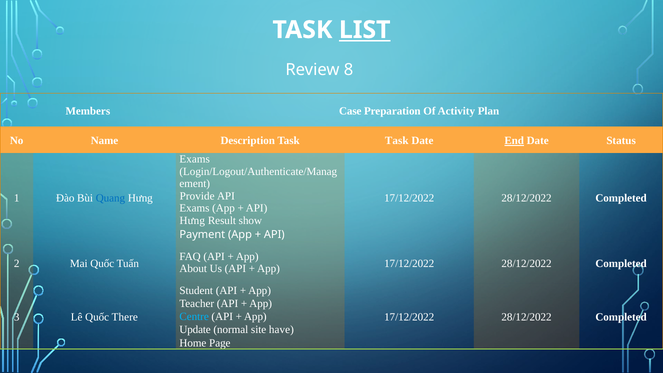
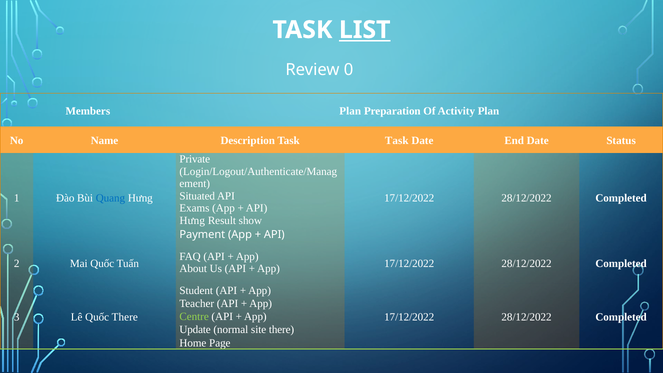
8: 8 -> 0 (349, 70)
Members Case: Case -> Plan (350, 111)
End underline: present -> none (514, 141)
Exams: Exams -> Private (195, 159)
Provide: Provide -> Situated (197, 196)
Centre colour: light blue -> light green (194, 317)
site have: have -> there (282, 330)
